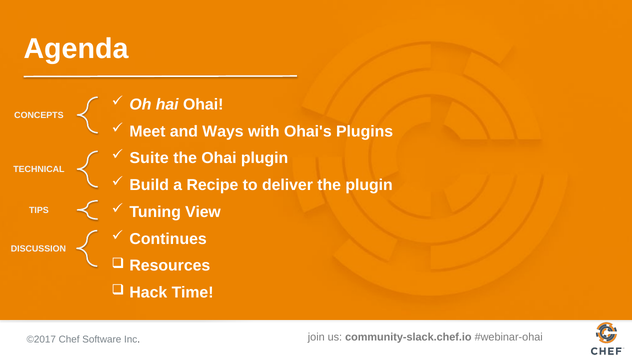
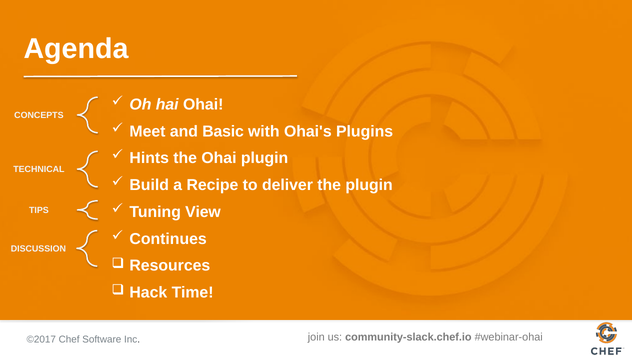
Ways: Ways -> Basic (223, 131)
Suite: Suite -> Hints (149, 158)
